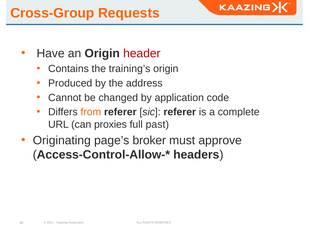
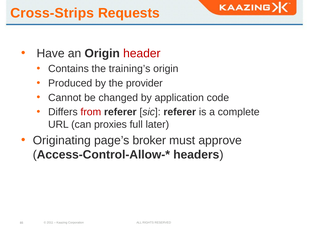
Cross-Group: Cross-Group -> Cross-Strips (52, 13)
address: address -> provider (144, 83)
from colour: orange -> red (91, 112)
past: past -> later (157, 124)
